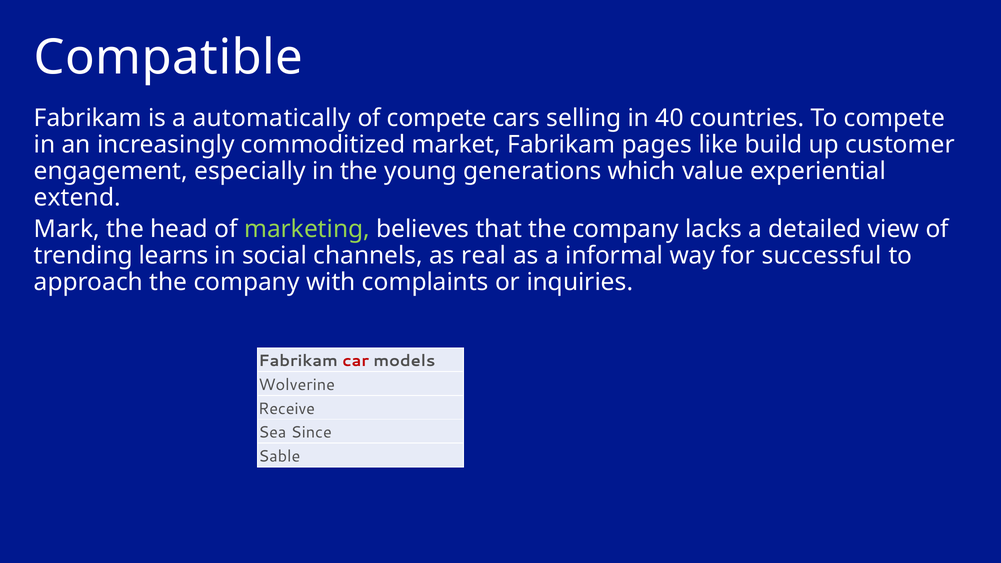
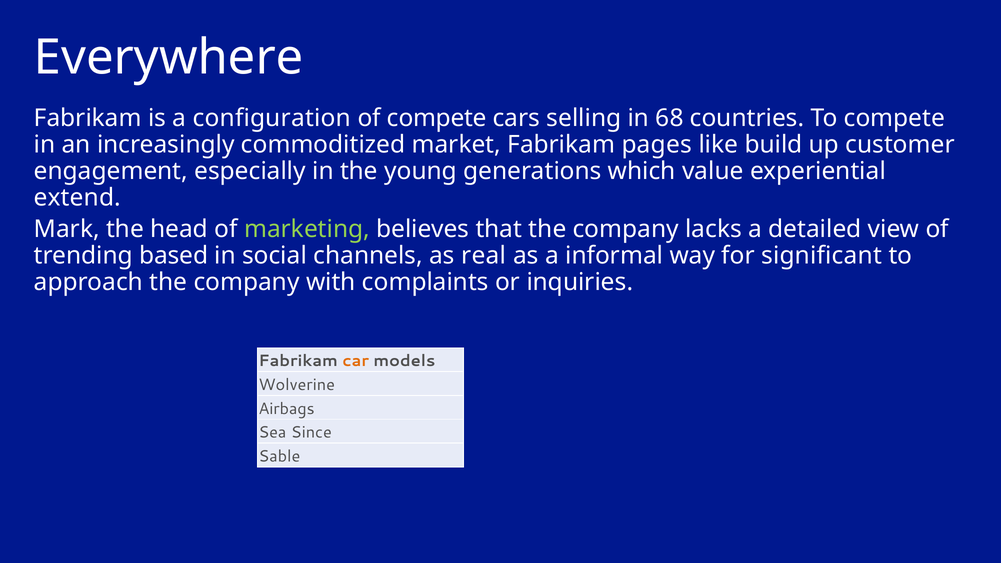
Compatible: Compatible -> Everywhere (169, 57)
automatically: automatically -> configuration (272, 118)
40: 40 -> 68 (670, 118)
learns: learns -> based (174, 255)
successful: successful -> significant (822, 255)
car colour: red -> orange (356, 361)
Receive: Receive -> Airbags (287, 409)
